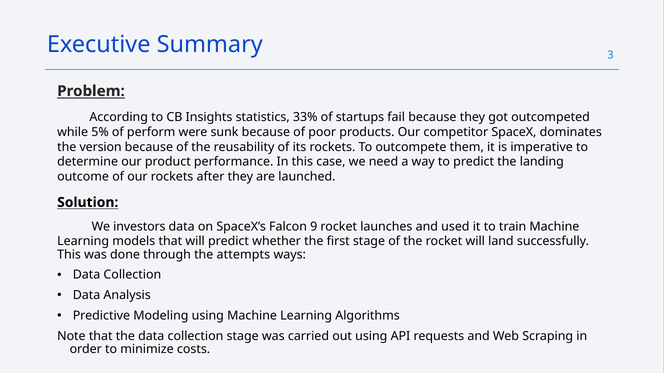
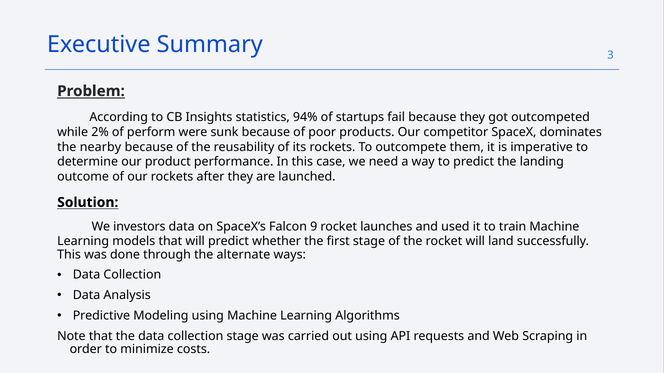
33%: 33% -> 94% (305, 117)
5%: 5% -> 2% (100, 132)
version: version -> nearby (100, 147)
attempts: attempts -> alternate (243, 255)
